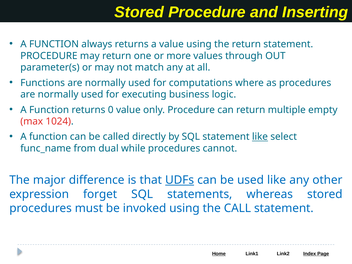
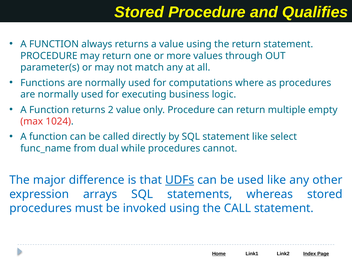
Inserting: Inserting -> Qualifies (315, 12)
0: 0 -> 2 (111, 110)
like underline: present -> none (260, 137)
forget: forget -> arrays (100, 194)
